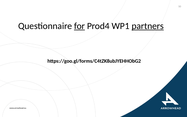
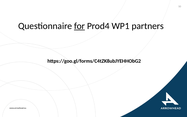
partners underline: present -> none (148, 26)
